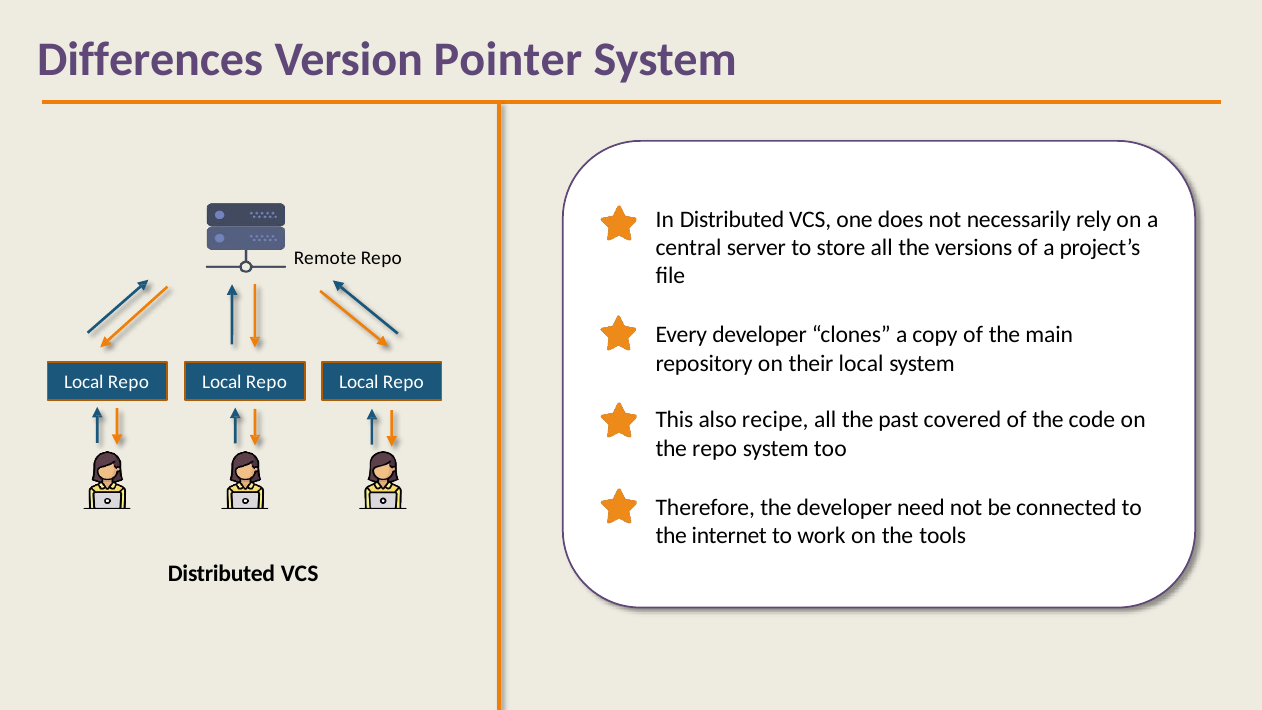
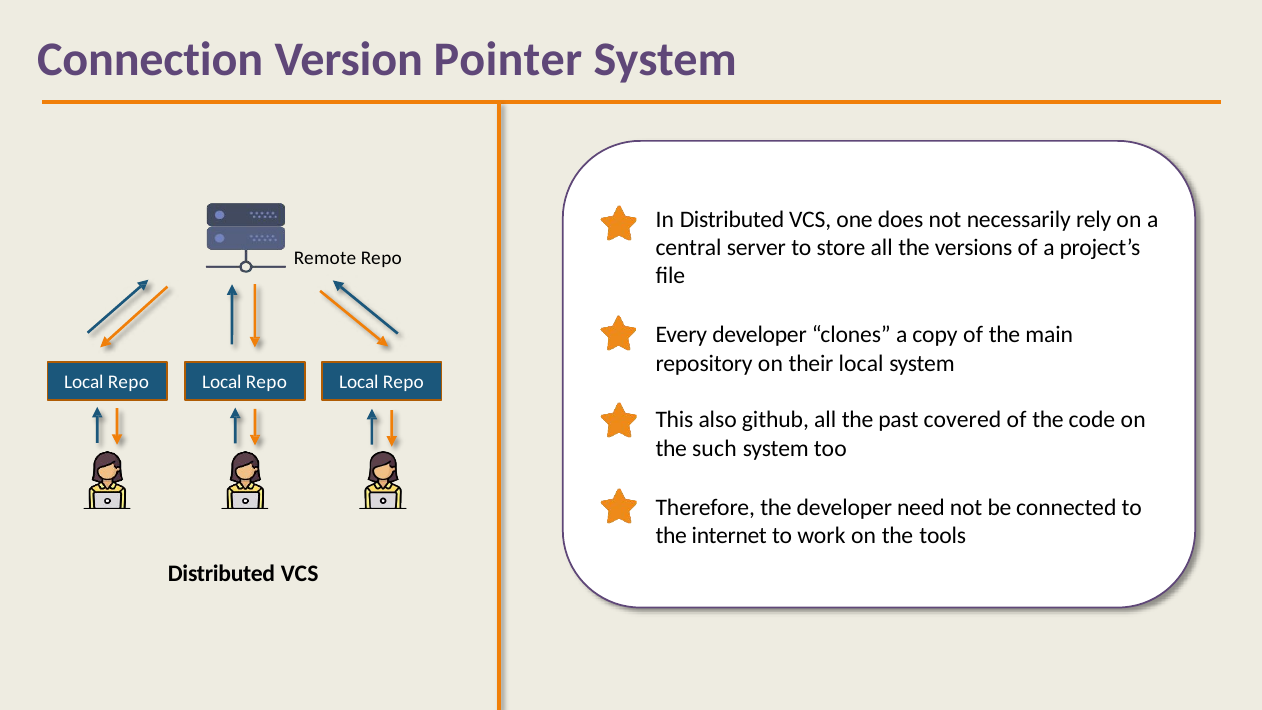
Differences: Differences -> Connection (150, 60)
recipe: recipe -> github (775, 420)
the repo: repo -> such (714, 449)
